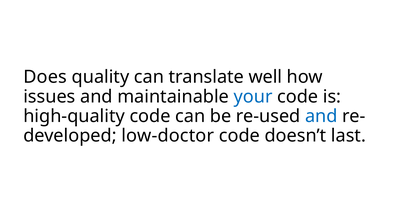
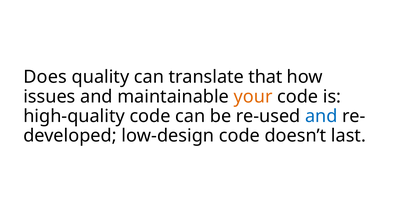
well: well -> that (265, 77)
your colour: blue -> orange (253, 97)
low-doctor: low-doctor -> low-design (168, 136)
